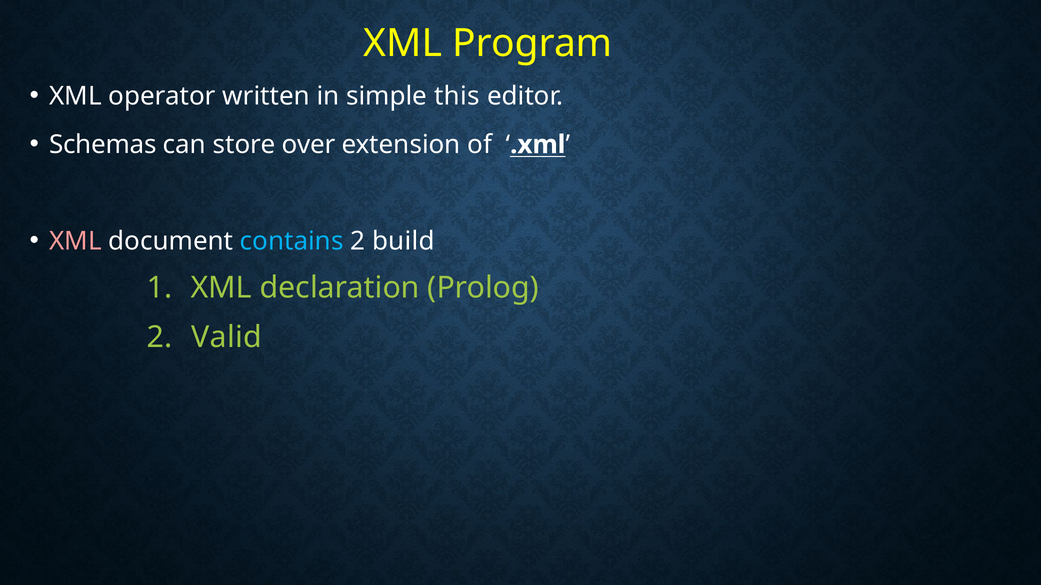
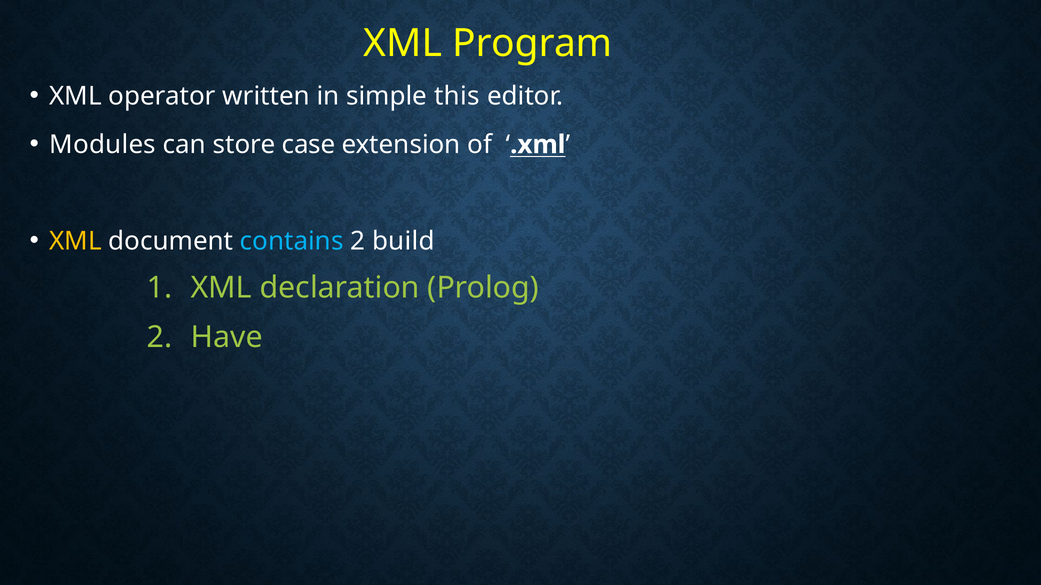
Schemas: Schemas -> Modules (103, 145)
over: over -> case (309, 145)
XML colour: pink -> yellow (75, 241)
Valid: Valid -> Have (227, 337)
